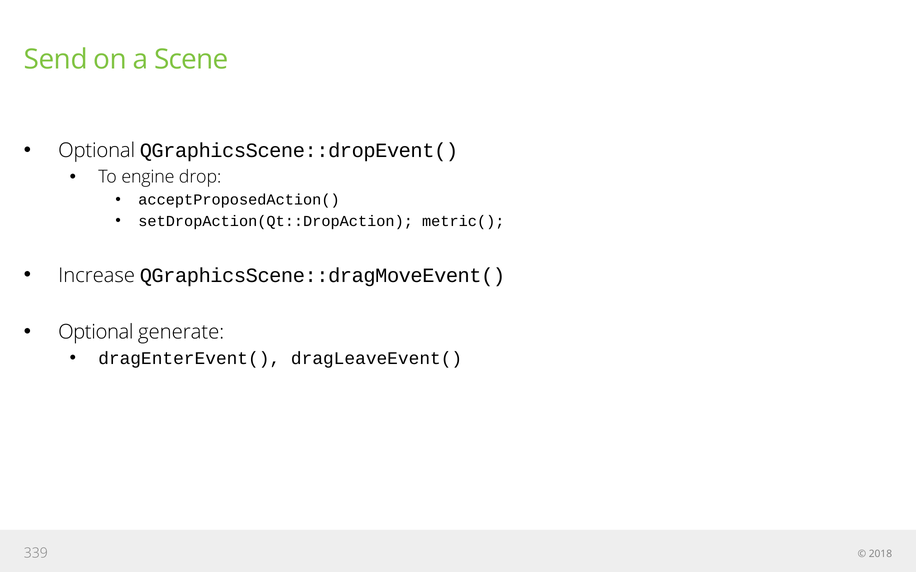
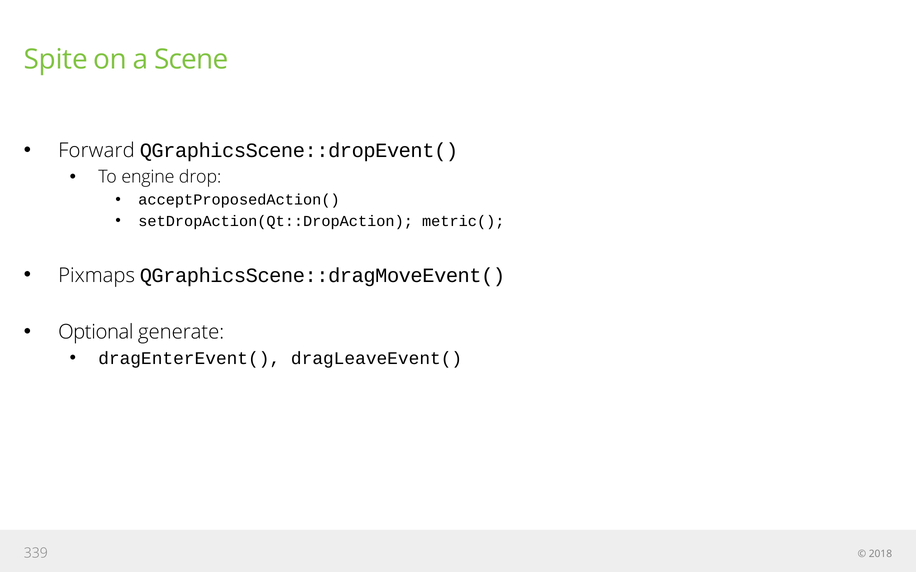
Send: Send -> Spite (56, 59)
Optional: Optional -> Forward (96, 151)
Increase: Increase -> Pixmaps (97, 276)
